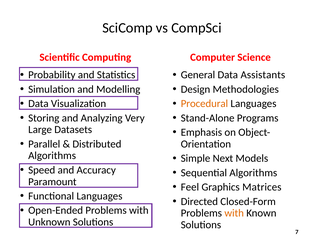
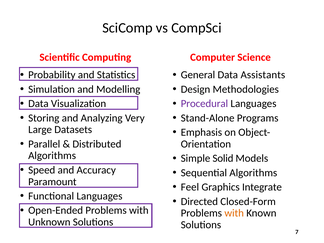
Procedural colour: orange -> purple (204, 104)
Next: Next -> Solid (223, 158)
Matrices: Matrices -> Integrate (262, 187)
